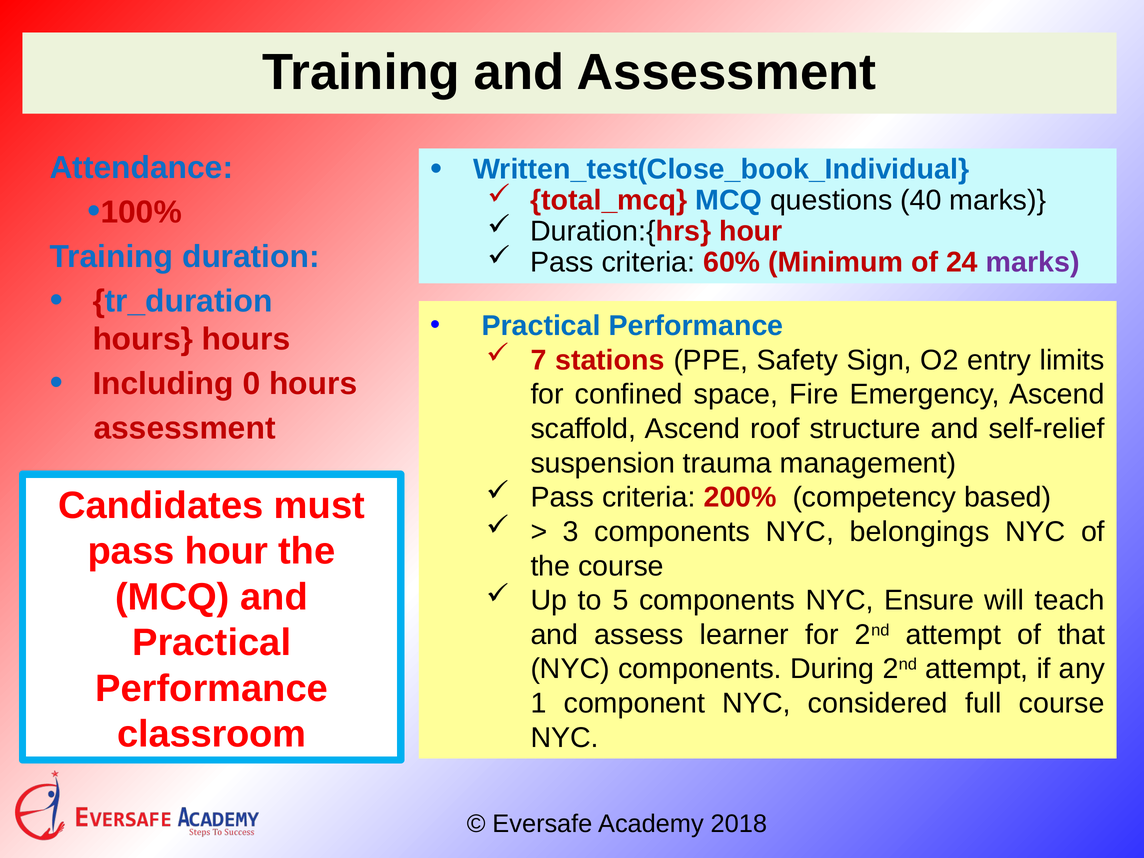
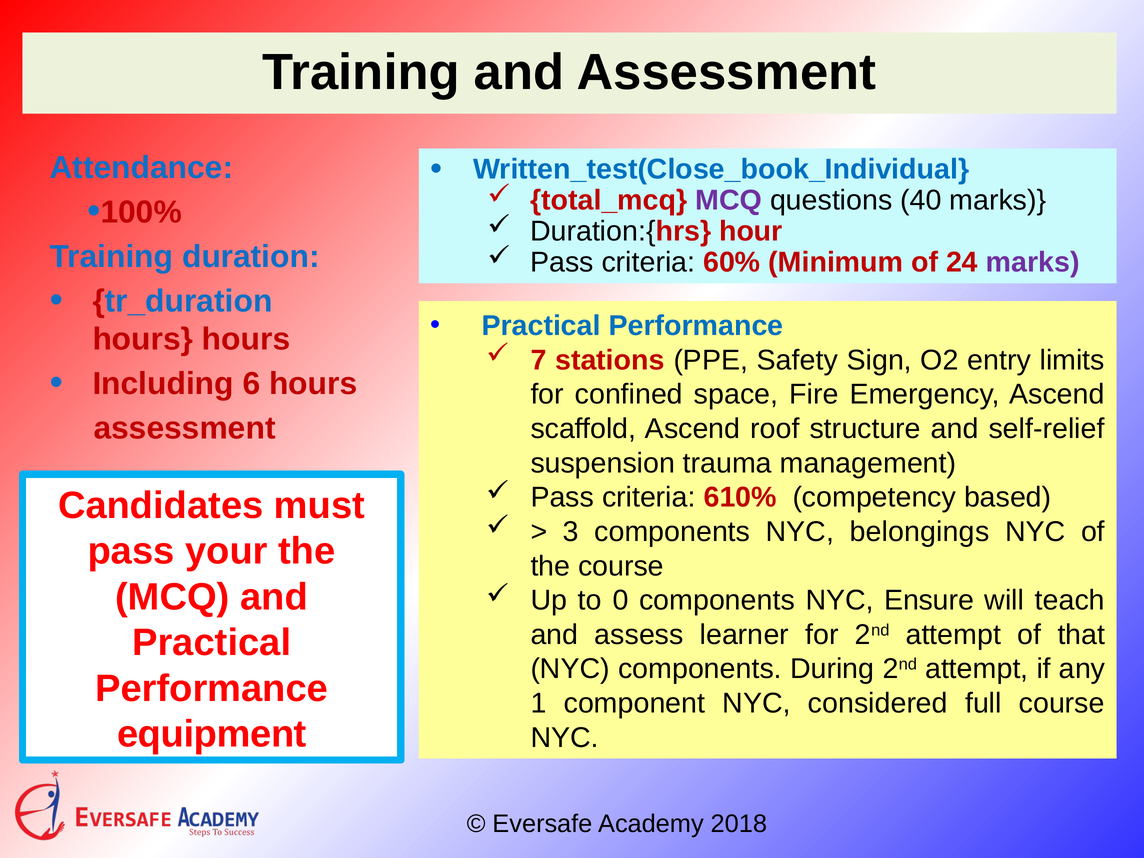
MCQ colour: blue -> purple (729, 200)
0: 0 -> 6 (251, 384)
200%: 200% -> 610% (740, 497)
pass hour: hour -> your (226, 551)
5: 5 -> 0 (620, 600)
classroom: classroom -> equipment (212, 734)
